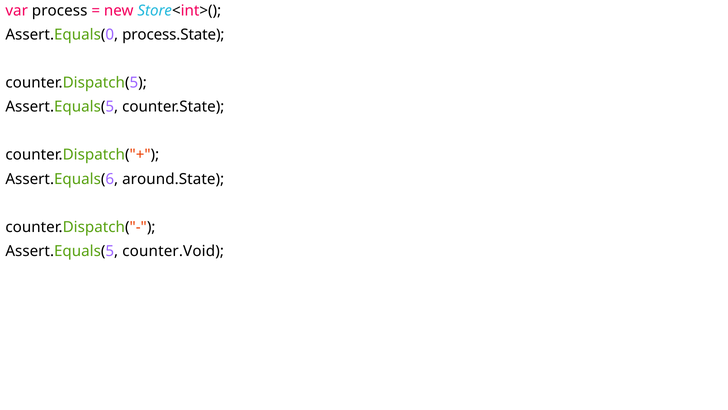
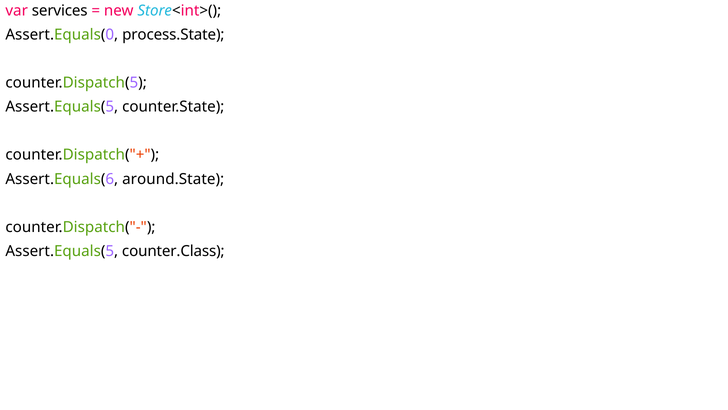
process: process -> services (60, 11)
counter.Void: counter.Void -> counter.Class (173, 251)
